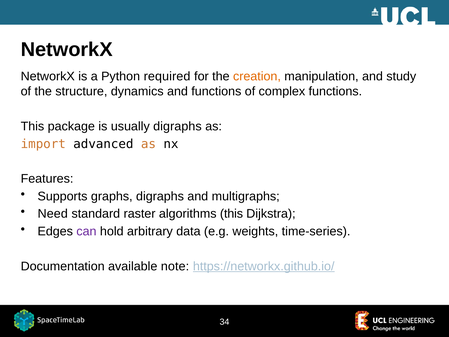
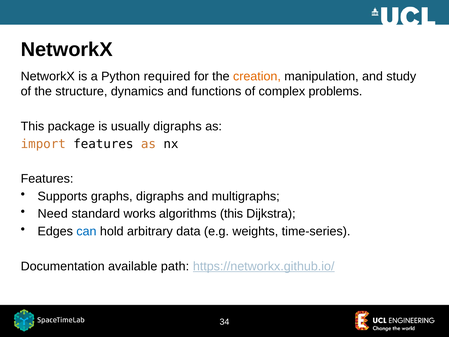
complex functions: functions -> problems (335, 91)
import advanced: advanced -> features (103, 144)
raster: raster -> works (140, 214)
can colour: purple -> blue (86, 231)
note: note -> path (175, 266)
